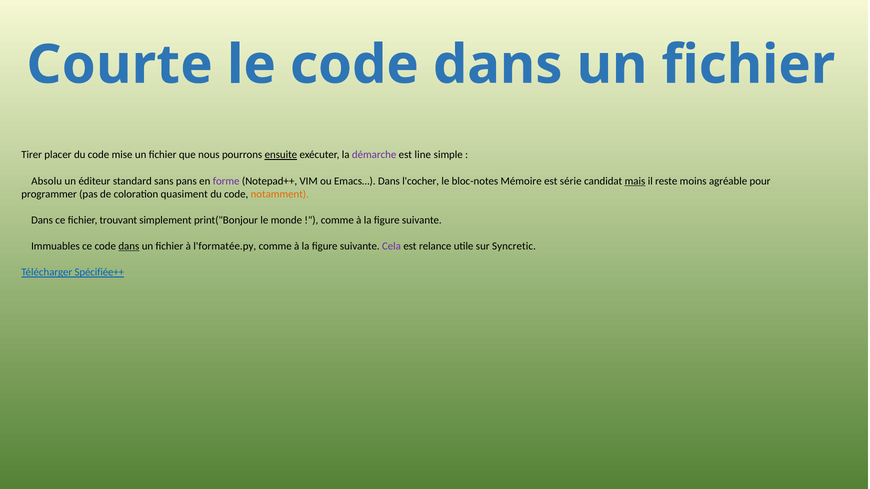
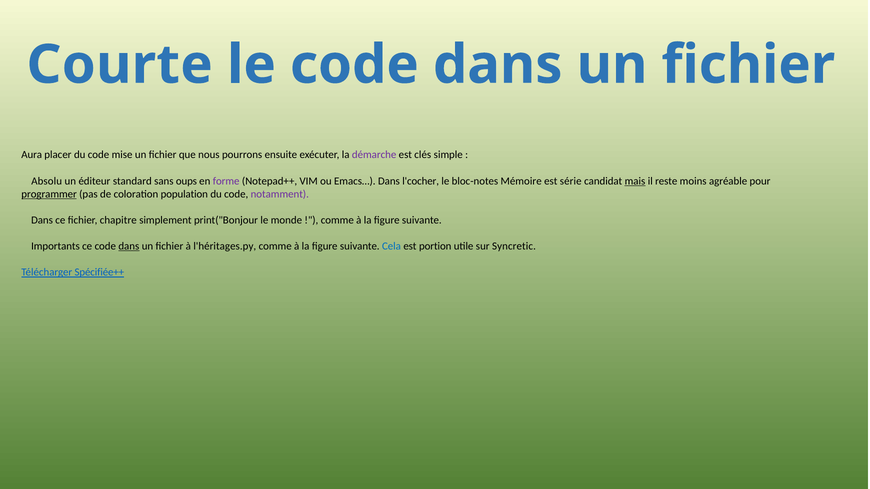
Tirer: Tirer -> Aura (32, 155)
ensuite underline: present -> none (281, 155)
line: line -> clés (423, 155)
pans: pans -> oups (186, 181)
programmer underline: none -> present (49, 194)
quasiment: quasiment -> population (184, 194)
notamment colour: orange -> purple (280, 194)
trouvant: trouvant -> chapitre (118, 220)
Immuables: Immuables -> Importants (55, 246)
l'formatée.py: l'formatée.py -> l'héritages.py (225, 246)
Cela colour: purple -> blue (391, 246)
relance: relance -> portion (435, 246)
